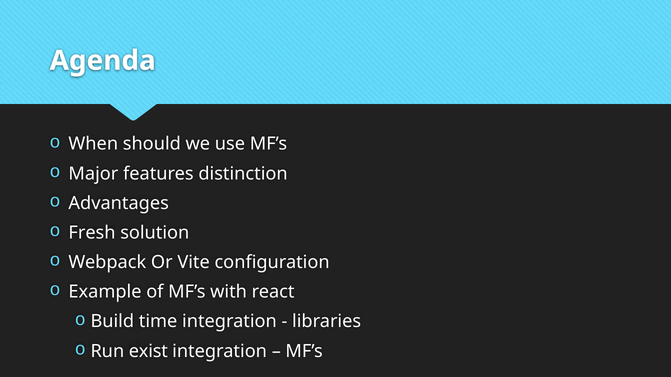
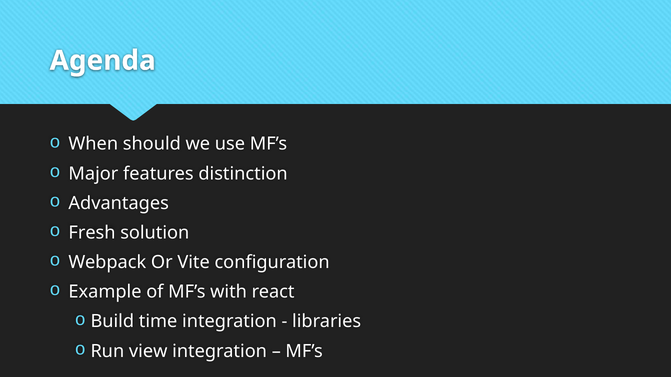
exist: exist -> view (148, 351)
